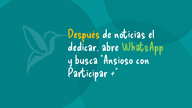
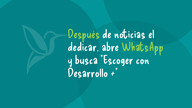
Después colour: yellow -> light green (84, 34)
Ansioso: Ansioso -> Escoger (117, 60)
Participar: Participar -> Desarrollo (88, 73)
